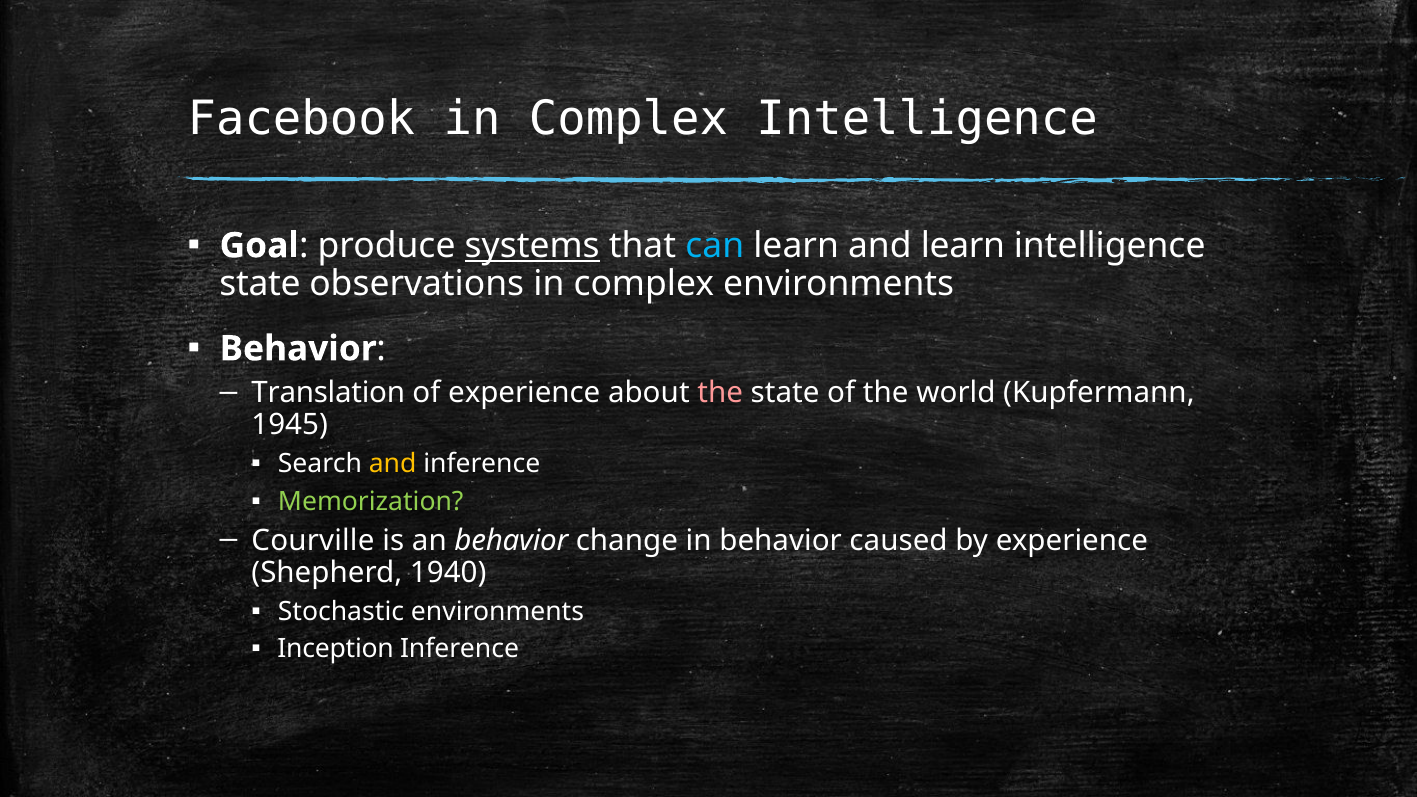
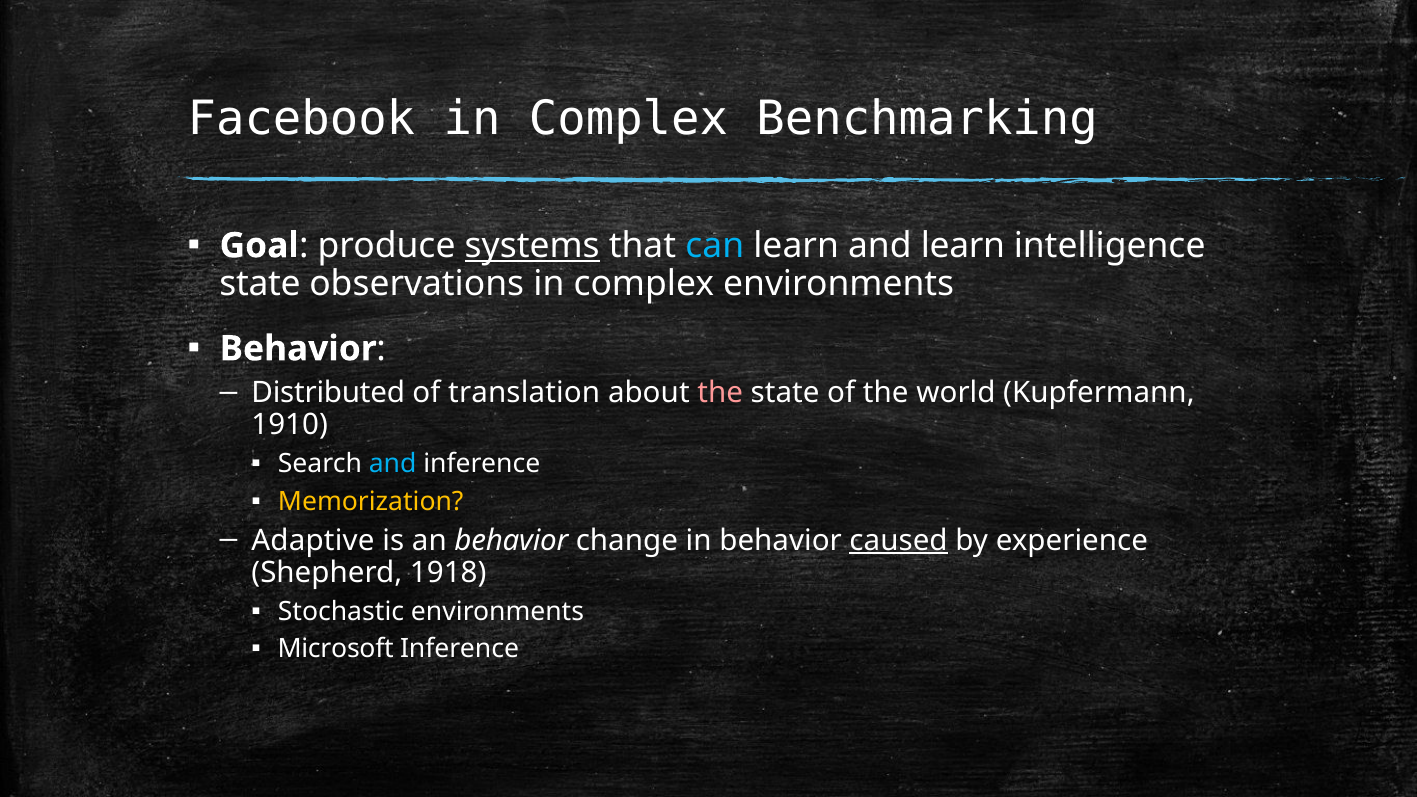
Complex Intelligence: Intelligence -> Benchmarking (927, 119)
Translation: Translation -> Distributed (328, 393)
of experience: experience -> translation (524, 393)
1945: 1945 -> 1910 (290, 425)
and colour: yellow -> light blue (393, 464)
Memorization colour: light green -> yellow (371, 501)
Courville: Courville -> Adaptive (313, 541)
caused underline: none -> present (899, 541)
1940: 1940 -> 1918 (448, 572)
Inception: Inception -> Microsoft (336, 649)
